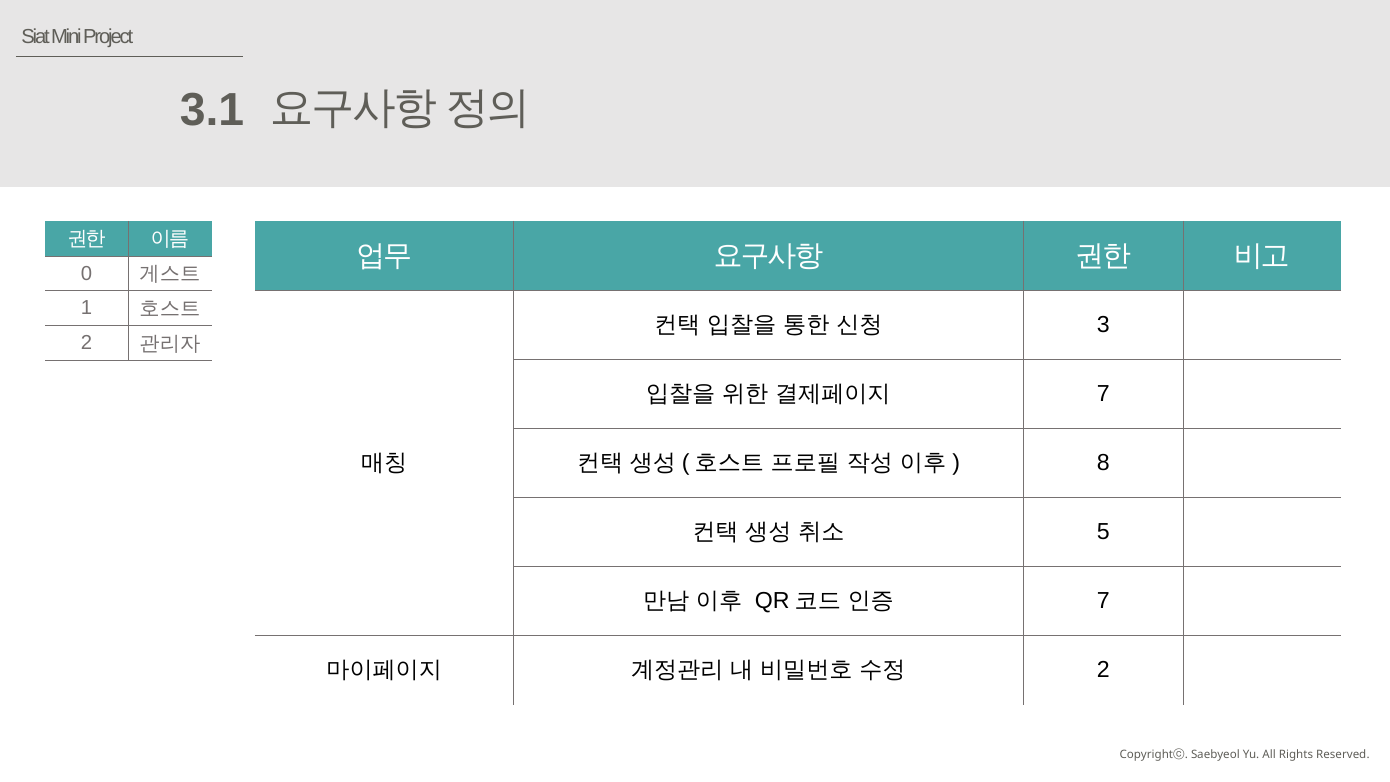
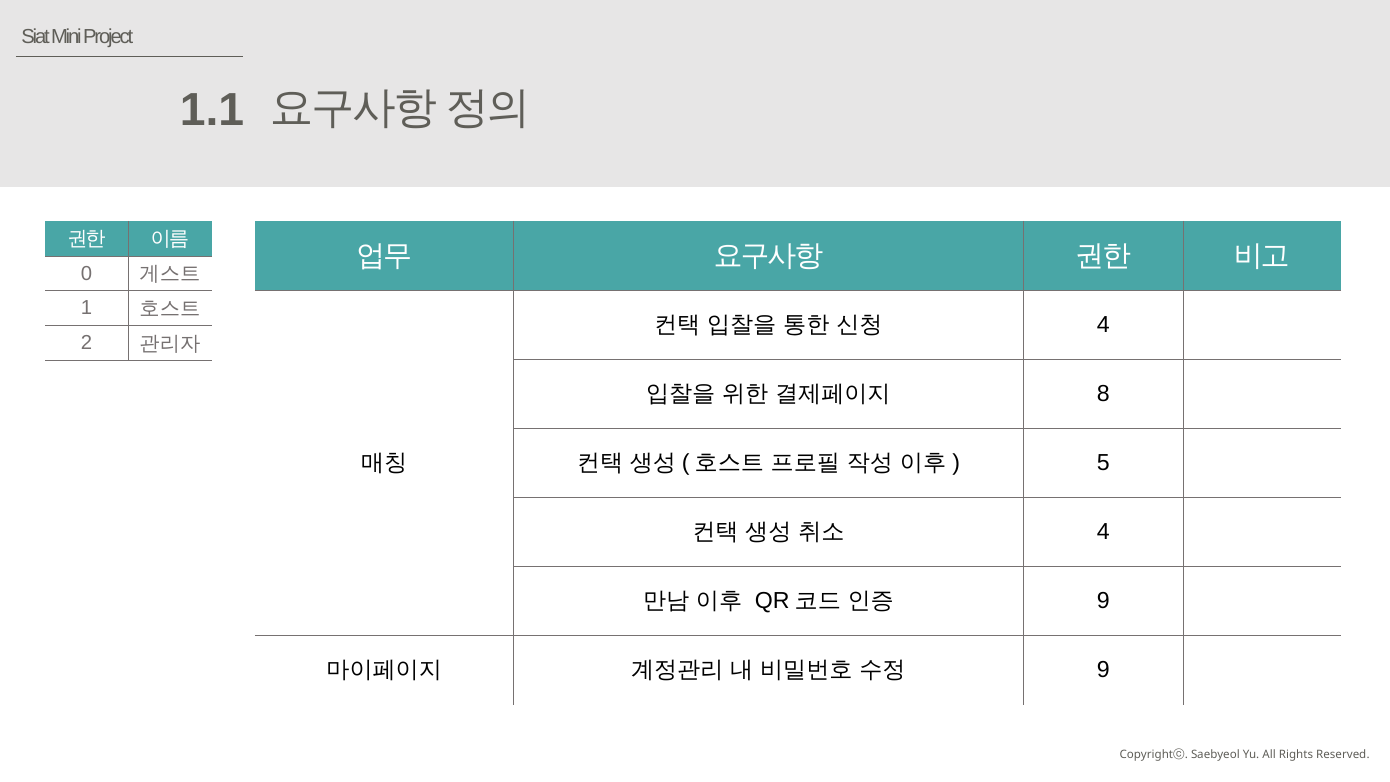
3.1: 3.1 -> 1.1 (212, 111)
3: 3 -> 4 (1103, 325)
7: 7 -> 8 (1103, 394)
8: 8 -> 5 (1103, 463)
5: 5 -> 4 (1103, 532)
7: 7 -> 9 (1103, 601)
2: 2 -> 9 (1103, 670)
